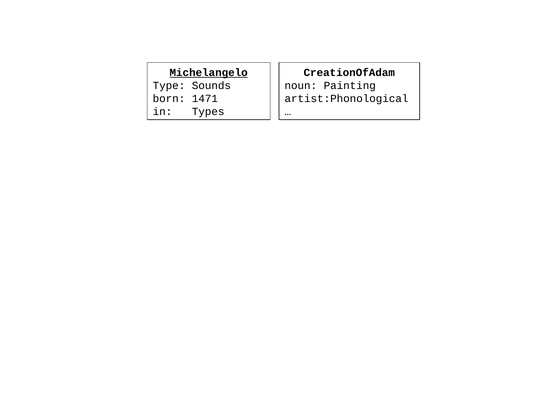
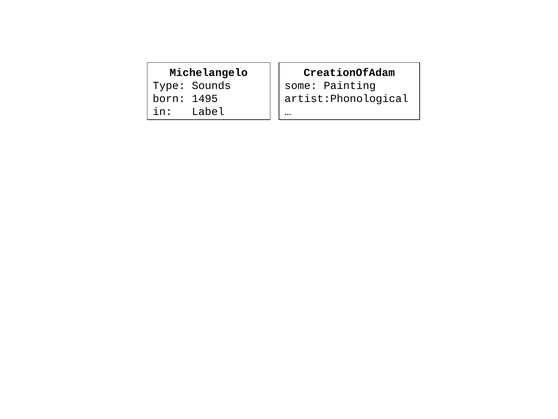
Michelangelo underline: present -> none (209, 72)
noun: noun -> some (301, 85)
1471: 1471 -> 1495 (205, 99)
Types: Types -> Label (208, 112)
